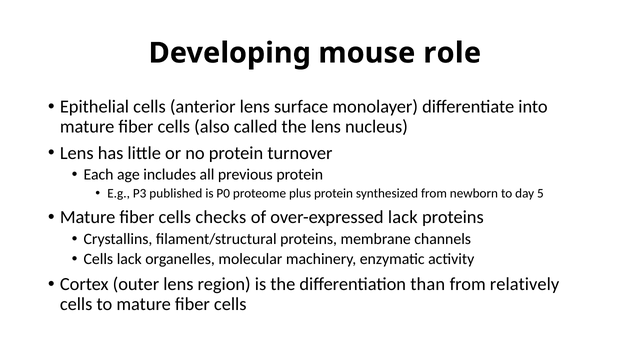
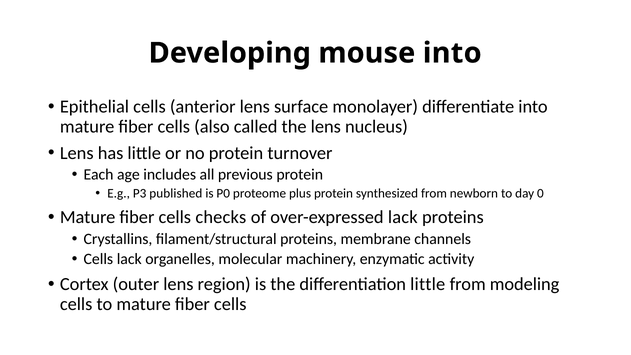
mouse role: role -> into (452, 53)
5: 5 -> 0 (540, 194)
differentiation than: than -> little (428, 284)
relatively: relatively -> modeling (525, 284)
